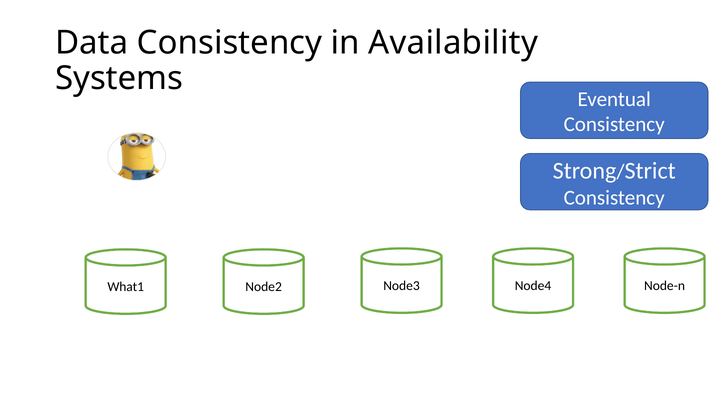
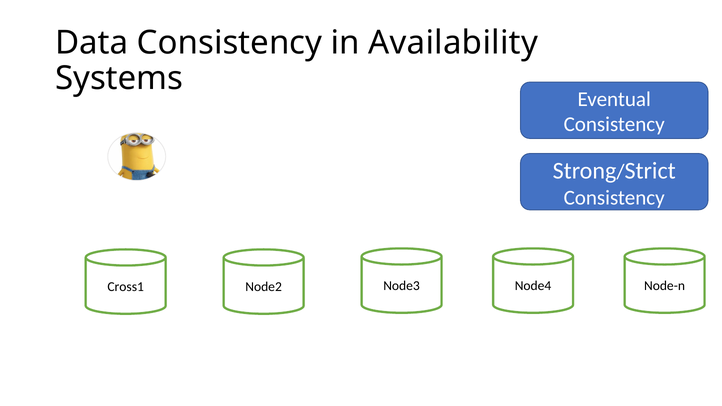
What1: What1 -> Cross1 (126, 287)
